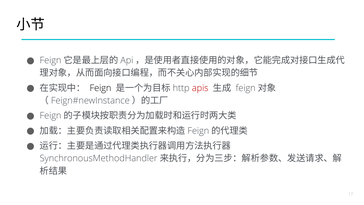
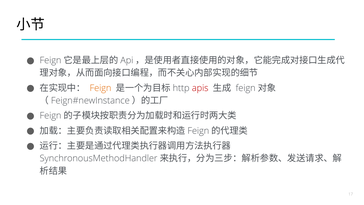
Feign colour: black -> orange (101, 88)
